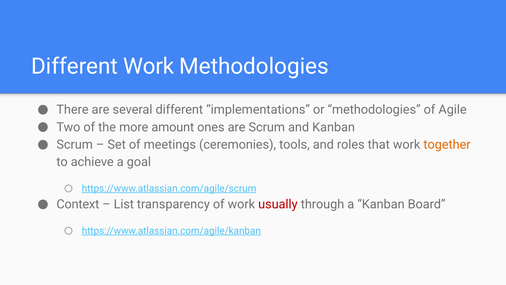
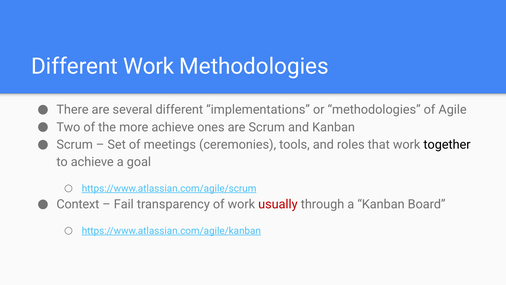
more amount: amount -> achieve (173, 127)
together colour: orange -> black (447, 144)
List: List -> Fail (124, 204)
